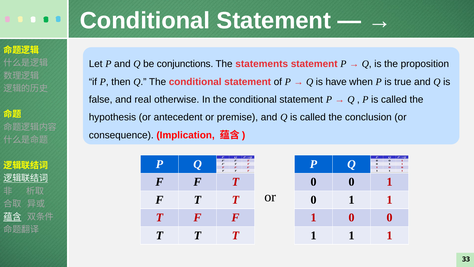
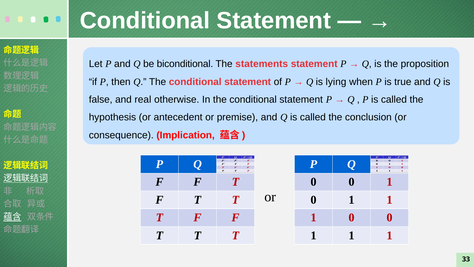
conjunctions: conjunctions -> biconditional (185, 64)
have: have -> lying (336, 82)
